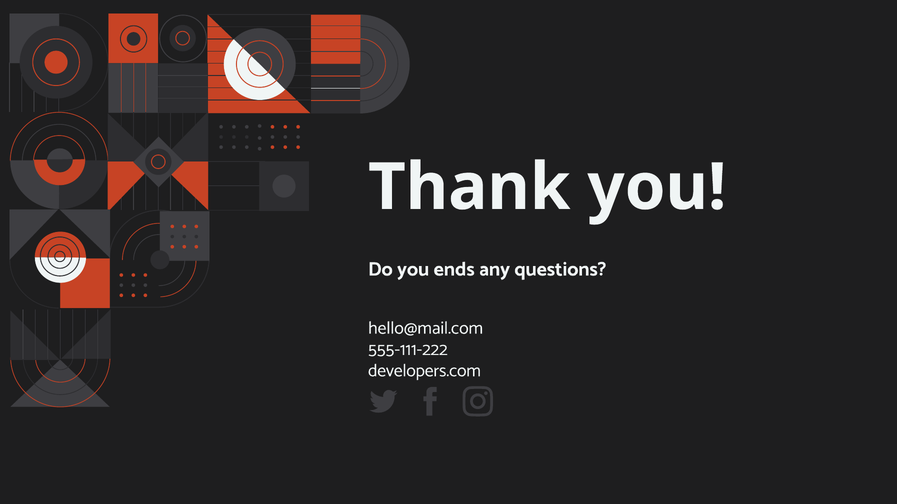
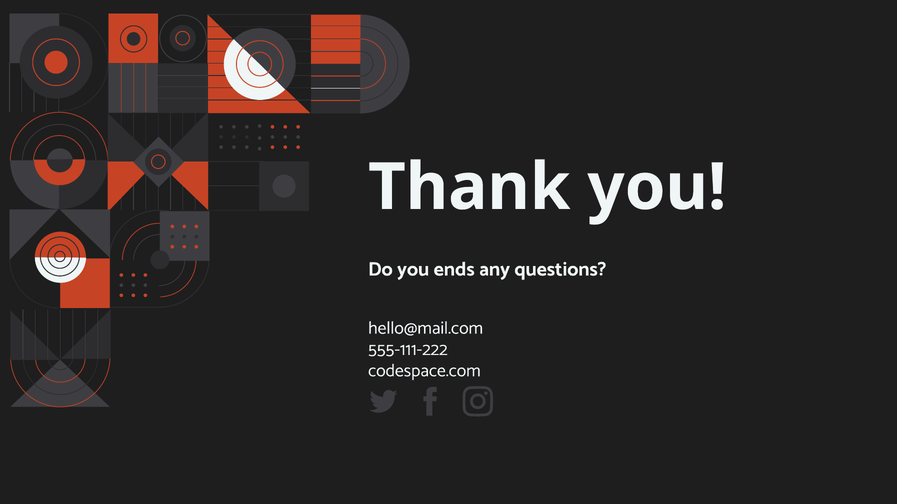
developers.com: developers.com -> codespace.com (424, 371)
